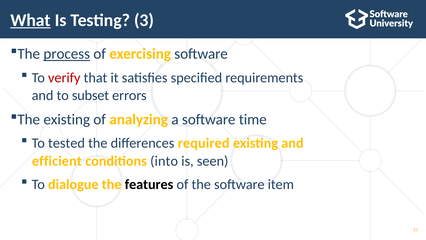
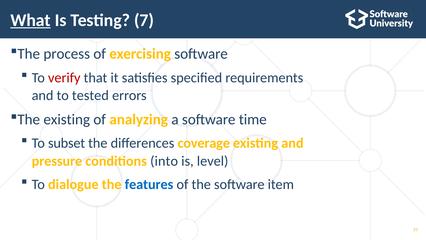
3: 3 -> 7 (144, 20)
process underline: present -> none (67, 54)
subset: subset -> tested (90, 95)
tested: tested -> subset (67, 143)
required: required -> coverage (204, 143)
efficient: efficient -> pressure (57, 161)
seen: seen -> level (213, 161)
features colour: black -> blue (149, 184)
